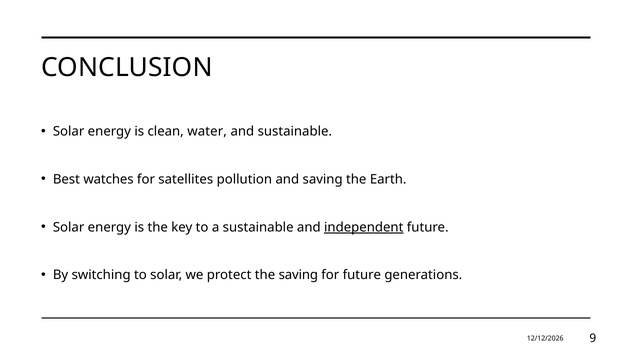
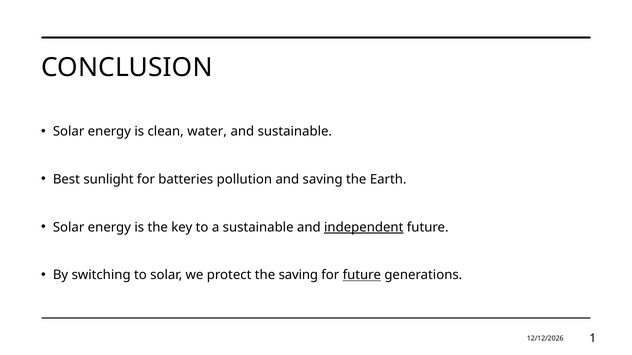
watches: watches -> sunlight (108, 180)
satellites: satellites -> batteries (186, 180)
future underline: none -> present (362, 276)
9: 9 -> 1 (593, 339)
